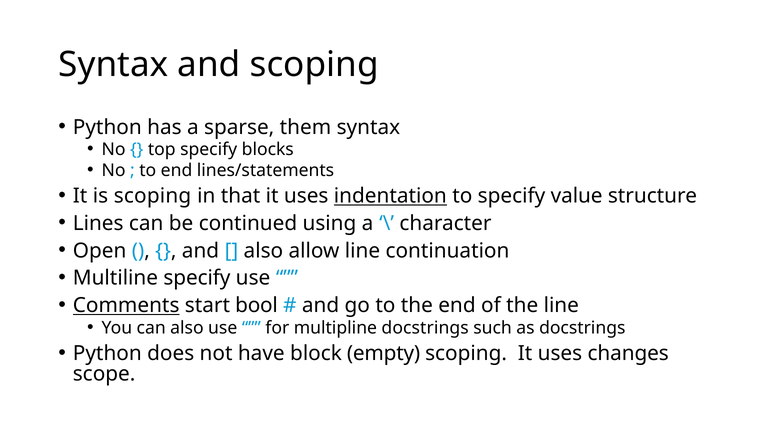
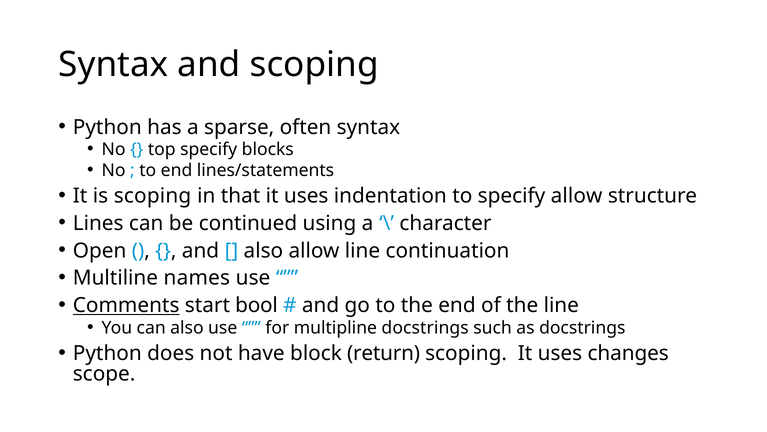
them: them -> often (305, 127)
indentation underline: present -> none (390, 196)
specify value: value -> allow (577, 196)
Multiline specify: specify -> names (197, 278)
empty: empty -> return (384, 353)
